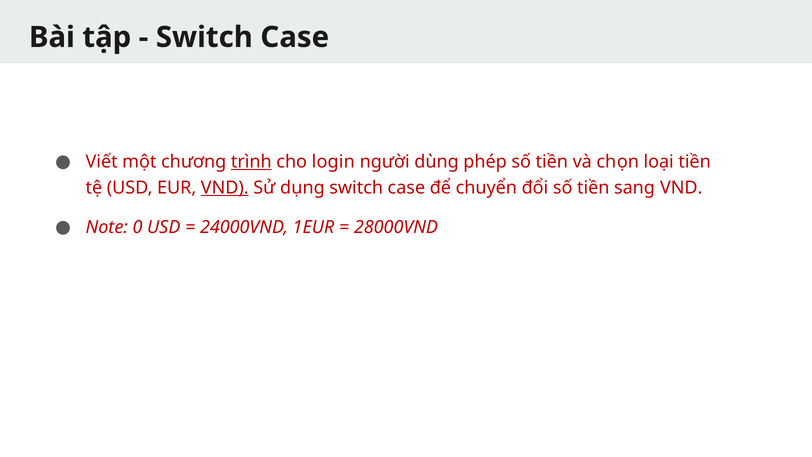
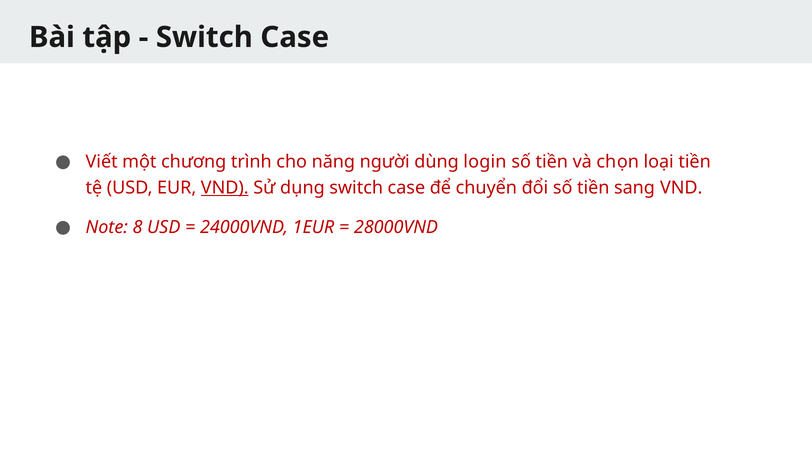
trình underline: present -> none (251, 162)
login: login -> năng (333, 162)
phép: phép -> login (485, 162)
0: 0 -> 8 (138, 227)
